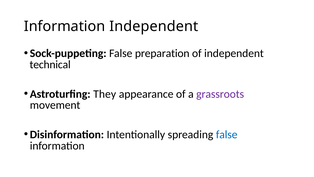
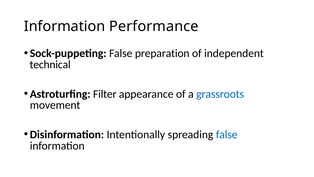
Information Independent: Independent -> Performance (154, 26)
They: They -> Filter (105, 94)
grassroots colour: purple -> blue (220, 94)
